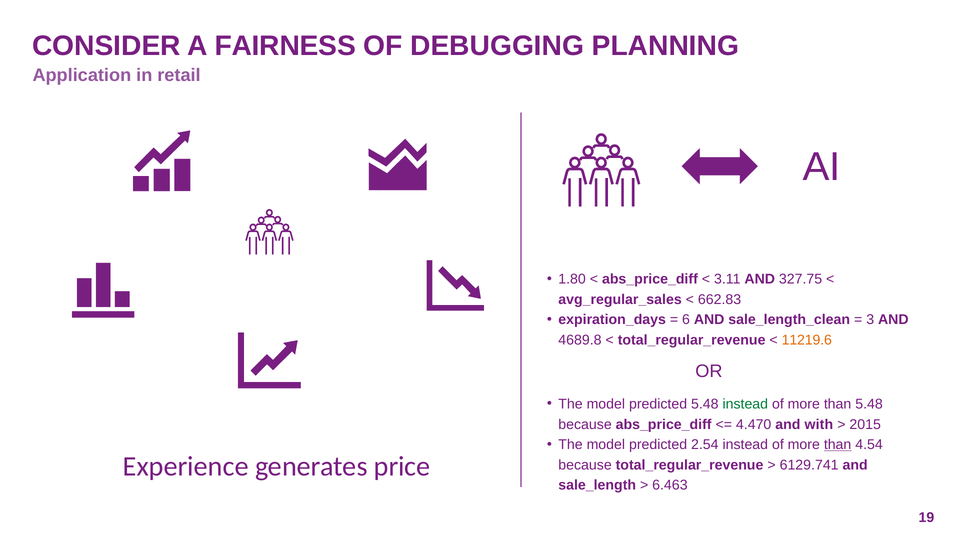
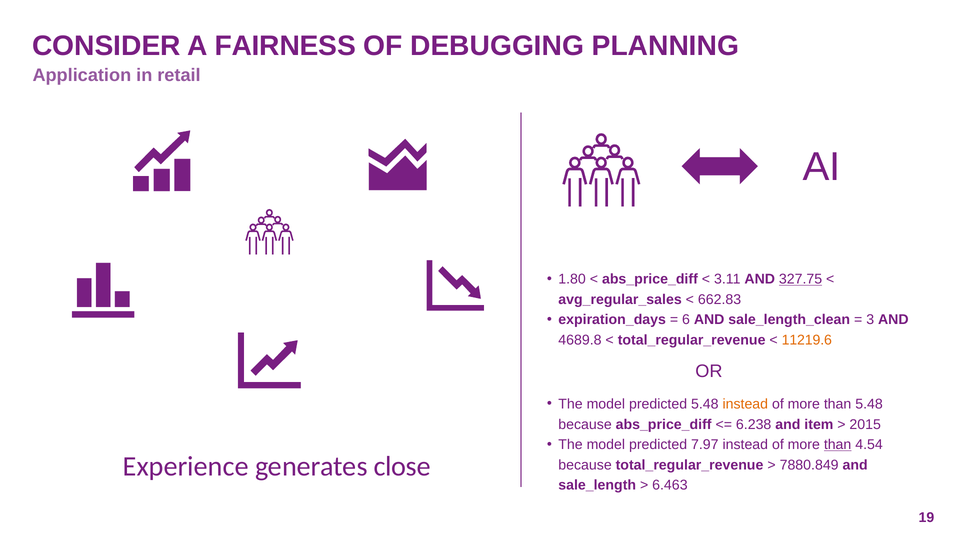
327.75 underline: none -> present (801, 279)
instead colour: green -> orange (745, 404)
4.470: 4.470 -> 6.238 (754, 425)
with: with -> item (819, 425)
2.54: 2.54 -> 7.97 (705, 445)
price: price -> close (402, 467)
6129.741: 6129.741 -> 7880.849 (809, 465)
